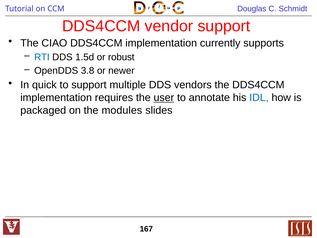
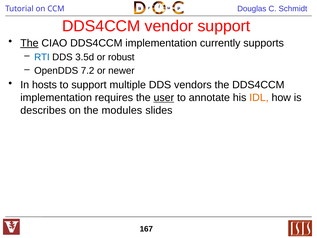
The underline: none -> present (29, 43)
1.5d: 1.5d -> 3.5d (85, 57)
3.8: 3.8 -> 7.2 (88, 71)
quick: quick -> hosts (44, 85)
IDL colour: blue -> orange (259, 98)
packaged: packaged -> describes (43, 110)
